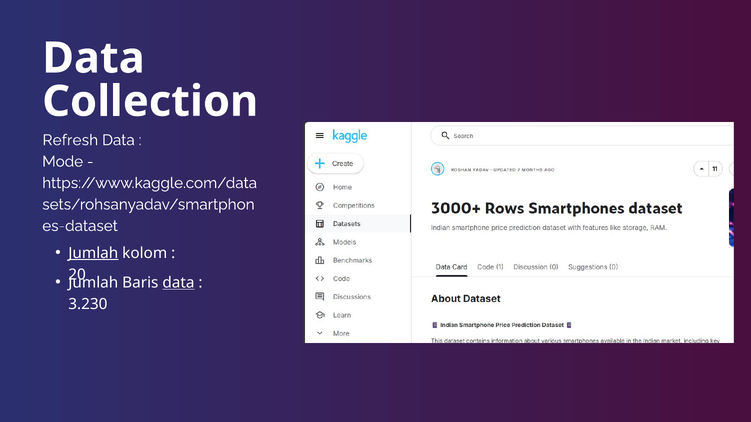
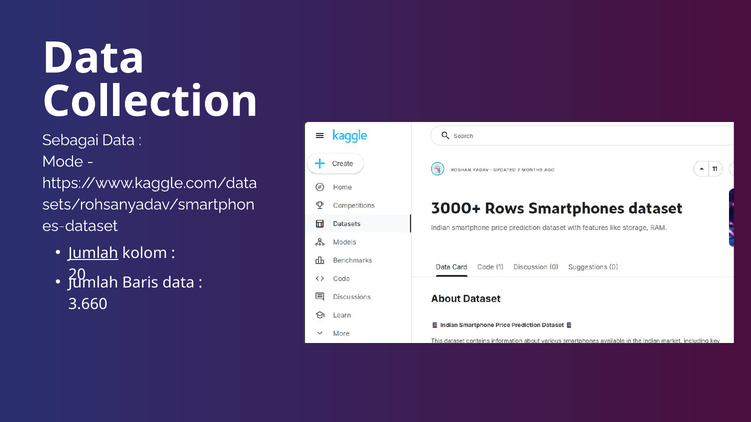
Refresh: Refresh -> Sebagai (70, 140)
data underline: present -> none (178, 283)
3.230: 3.230 -> 3.660 (88, 304)
